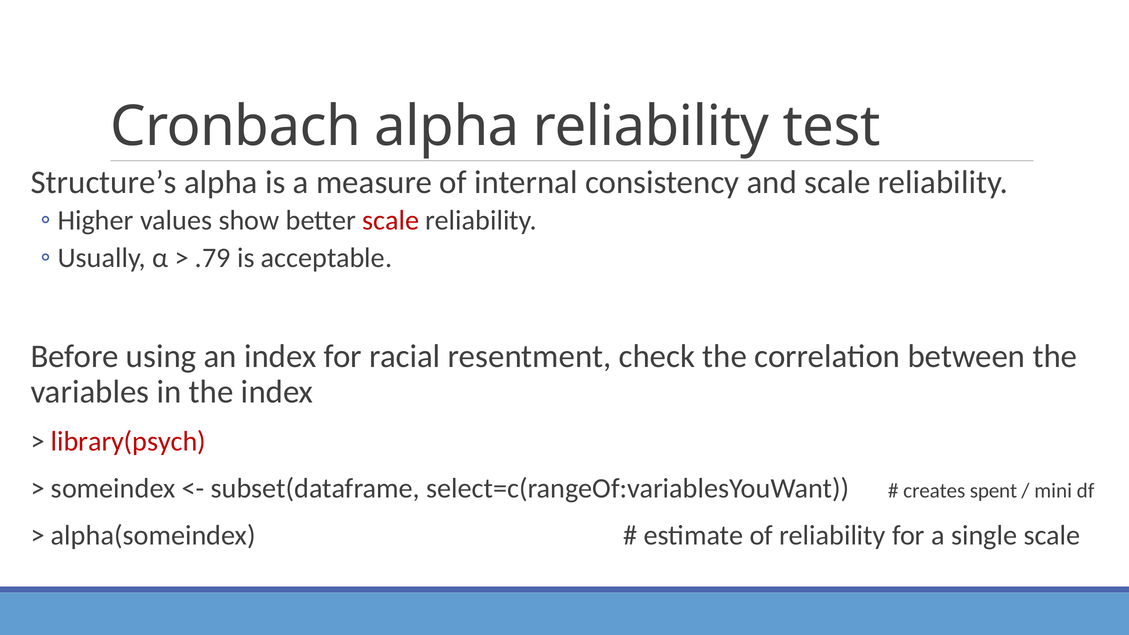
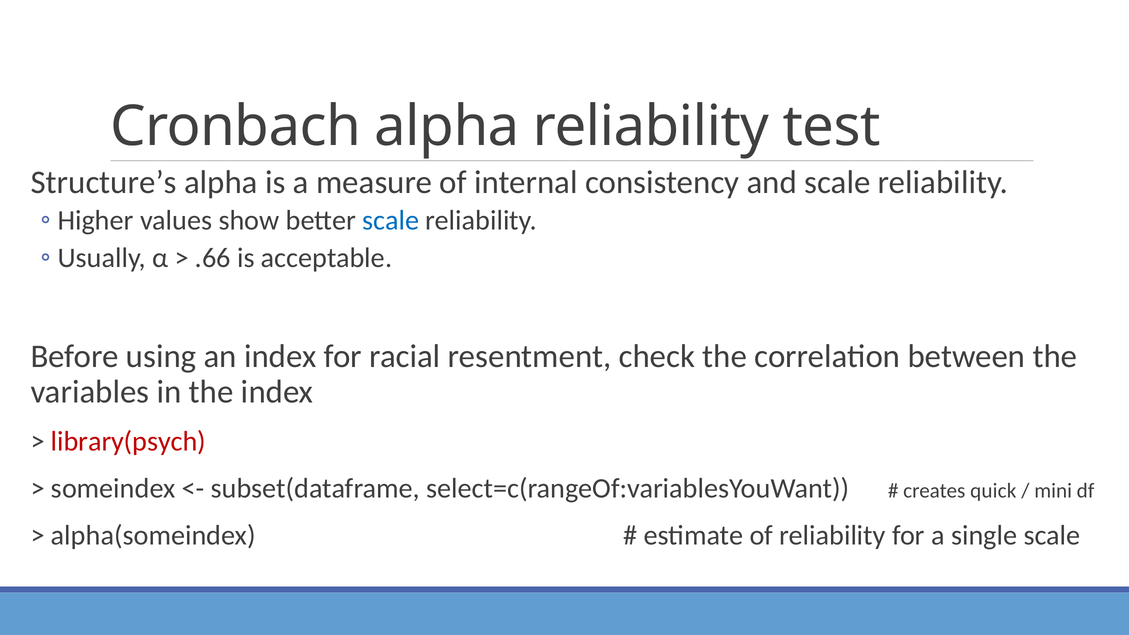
scale colour: red -> blue (391, 220)
.79: .79 -> .66 (213, 258)
spent: spent -> quick (993, 491)
